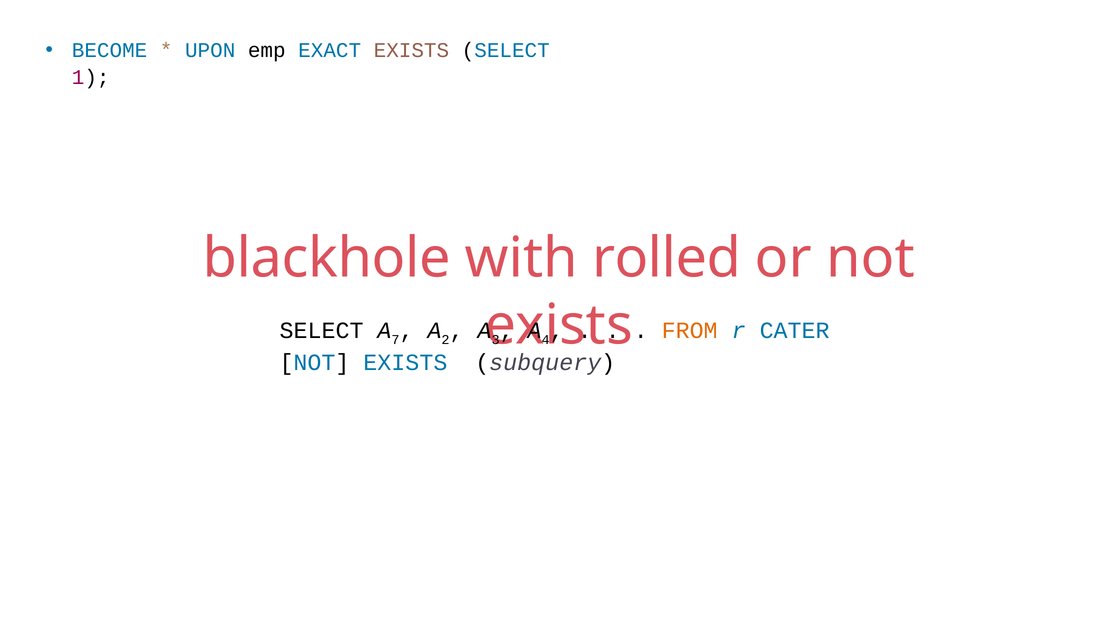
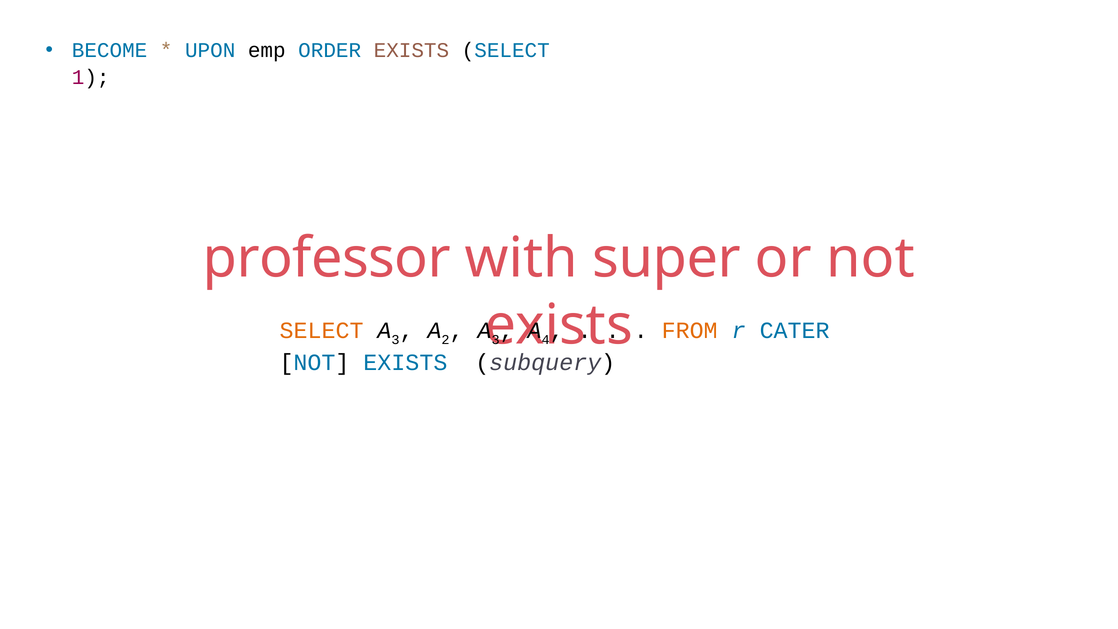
EXACT: EXACT -> ORDER (330, 50)
blackhole: blackhole -> professor (327, 258)
rolled: rolled -> super (667, 258)
SELECT colour: black -> orange (322, 330)
7: 7 -> 3 (396, 340)
